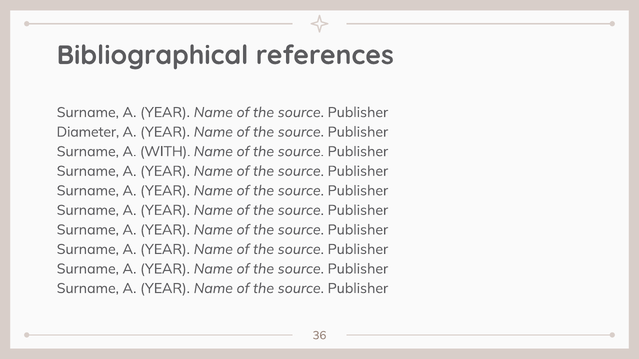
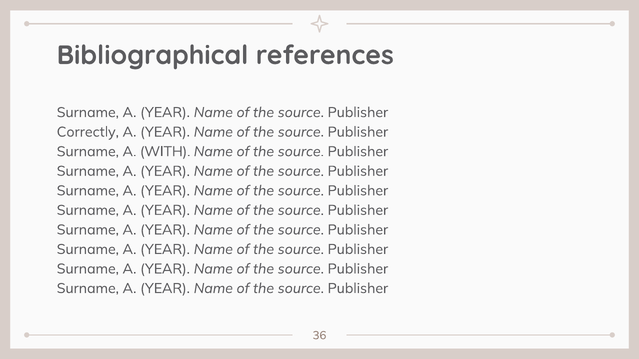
Diameter: Diameter -> Correctly (88, 132)
